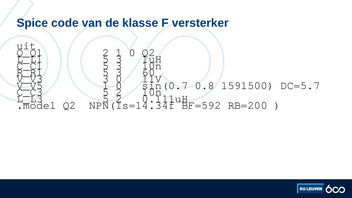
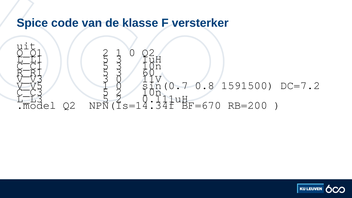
DC=5.7: DC=5.7 -> DC=7.2 (300, 85)
BF=592: BF=592 -> BF=670 (201, 105)
